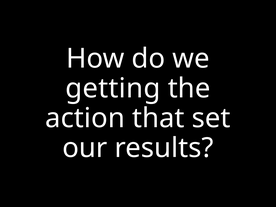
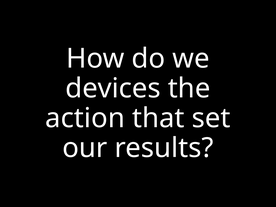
getting: getting -> devices (113, 88)
